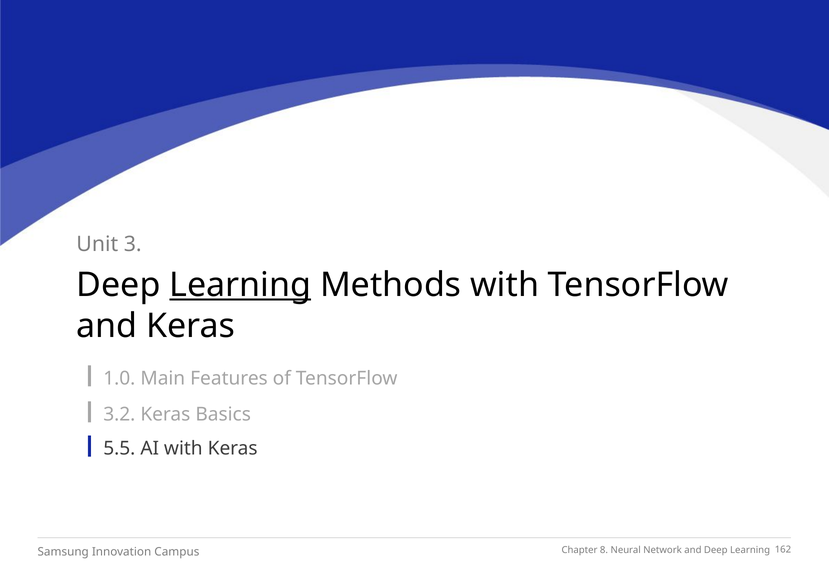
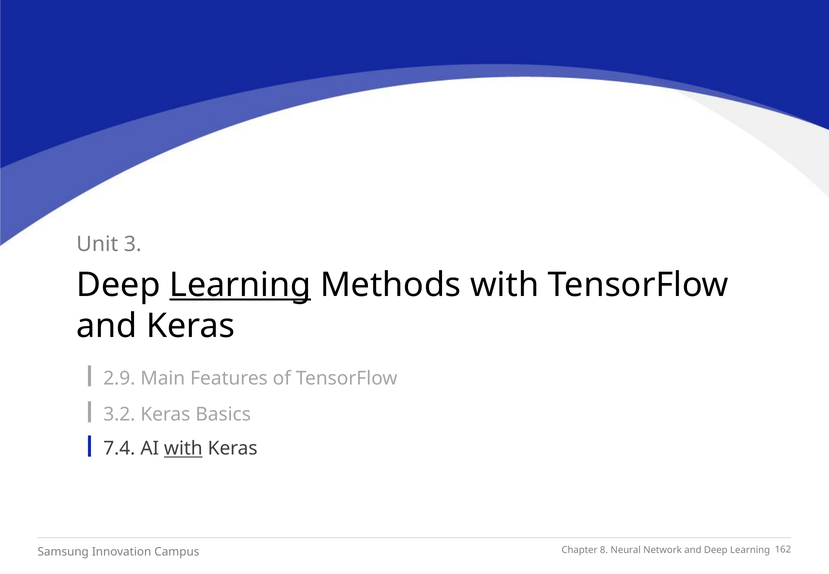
1.0: 1.0 -> 2.9 (119, 378)
5.5: 5.5 -> 7.4 (119, 449)
with underline: none -> present (183, 449)
